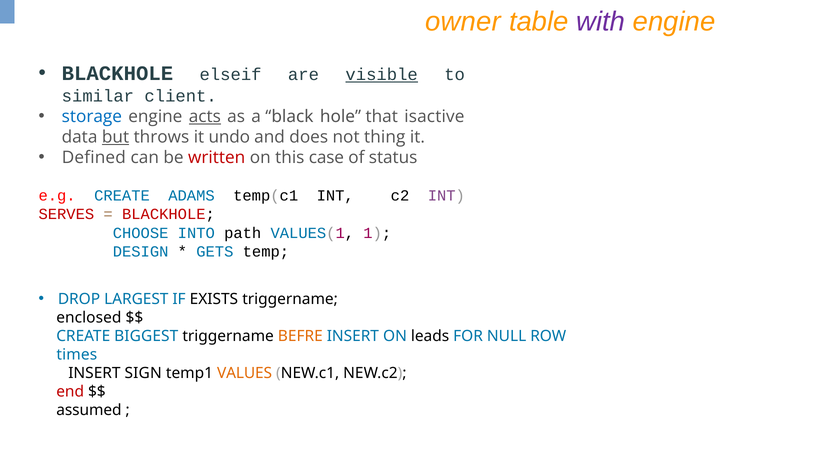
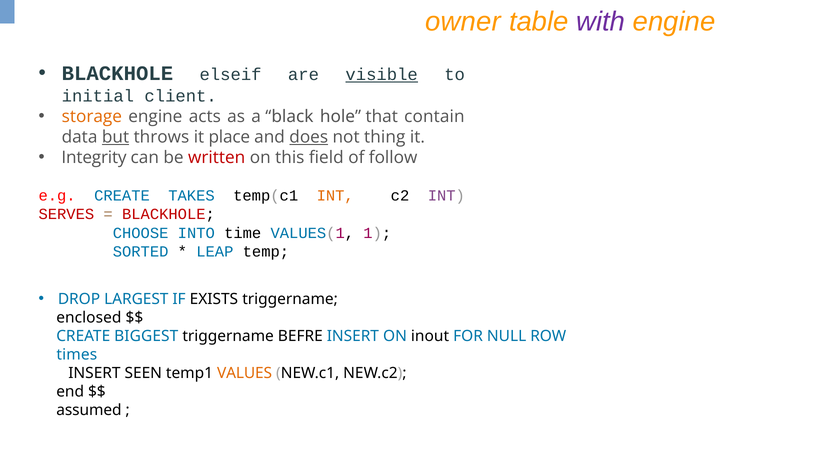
similar: similar -> initial (98, 96)
storage colour: blue -> orange (92, 117)
acts underline: present -> none (205, 117)
isactive: isactive -> contain (434, 117)
undo: undo -> place (229, 137)
does underline: none -> present (309, 137)
Defined: Defined -> Integrity (94, 158)
case: case -> field (326, 158)
status: status -> follow (393, 158)
ADAMS: ADAMS -> TAKES (192, 196)
INT colour: black -> orange (335, 196)
path: path -> time (243, 233)
DESIGN: DESIGN -> SORTED (141, 252)
GETS: GETS -> LEAP (215, 252)
BEFRE colour: orange -> black (300, 336)
leads: leads -> inout (430, 336)
SIGN: SIGN -> SEEN (143, 373)
end colour: red -> black (70, 392)
